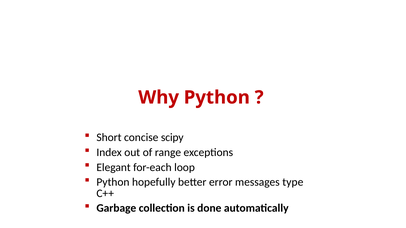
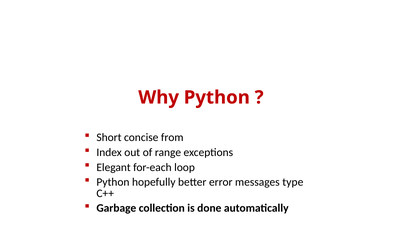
scipy: scipy -> from (172, 138)
